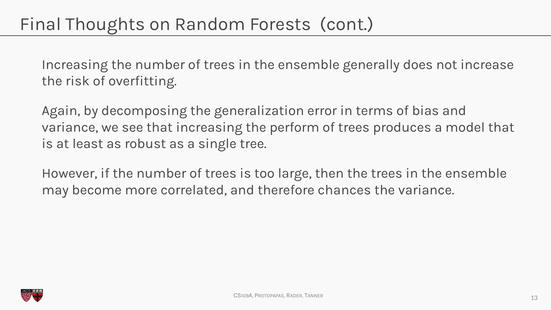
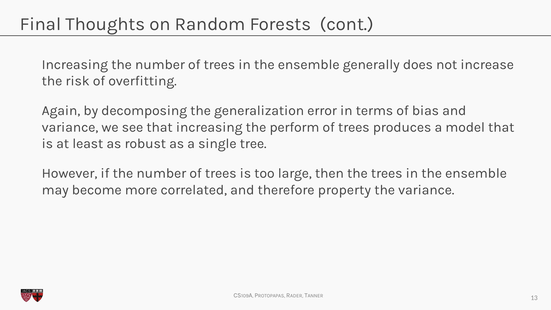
chances: chances -> property (344, 190)
